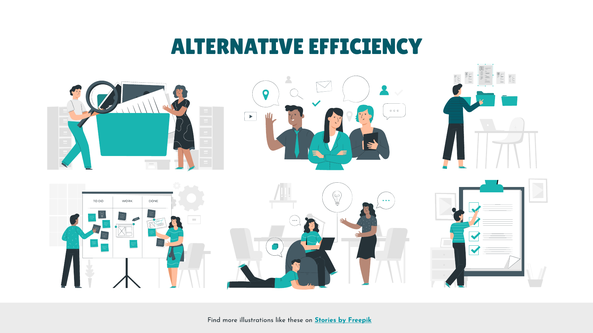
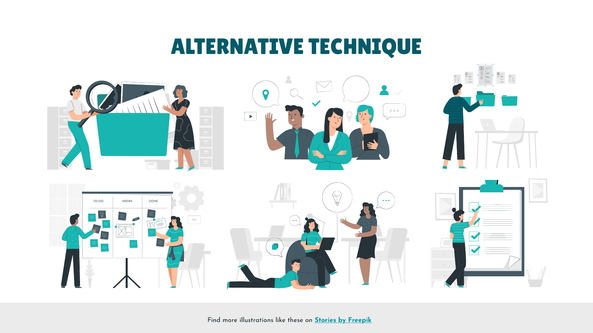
EFFICIENCY: EFFICIENCY -> TECHNIQUE (365, 47)
